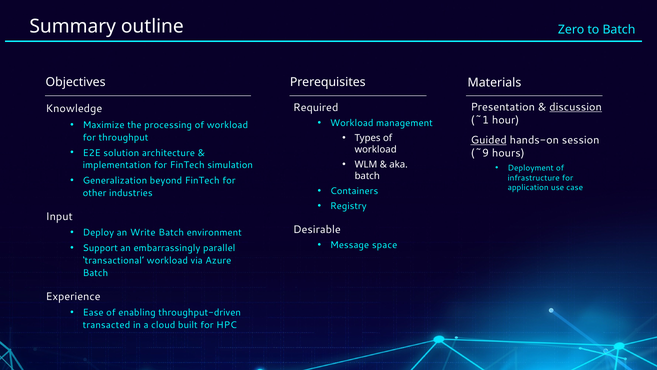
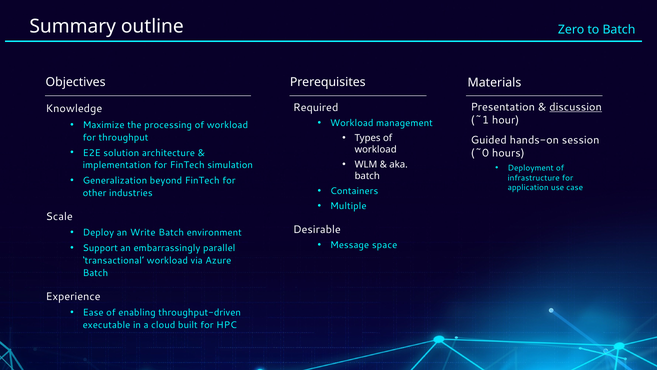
Guided underline: present -> none (489, 140)
~9: ~9 -> ~0 (480, 153)
Registry: Registry -> Multiple (348, 206)
Input: Input -> Scale (59, 216)
transacted: transacted -> executable (107, 325)
